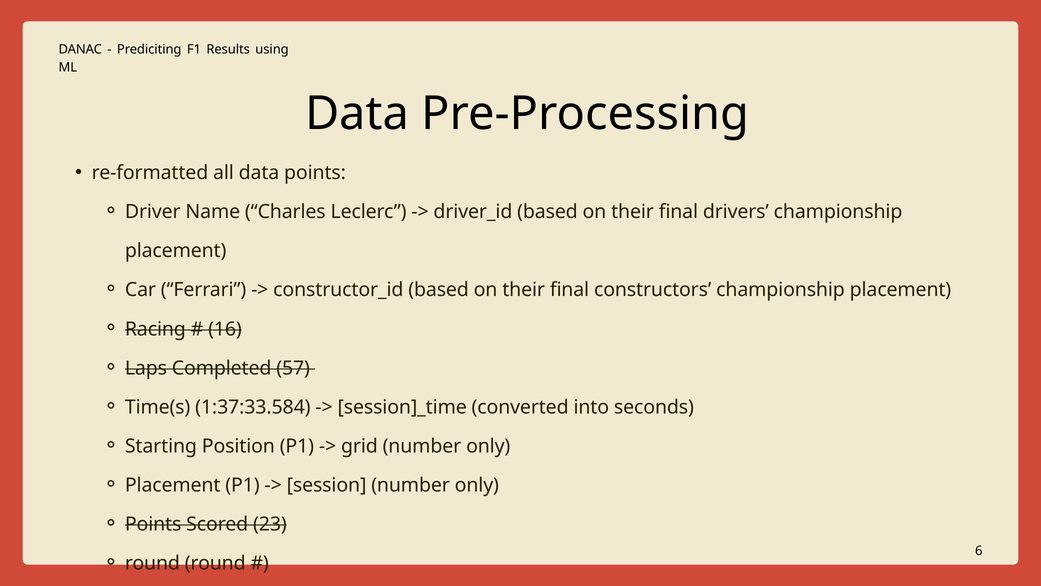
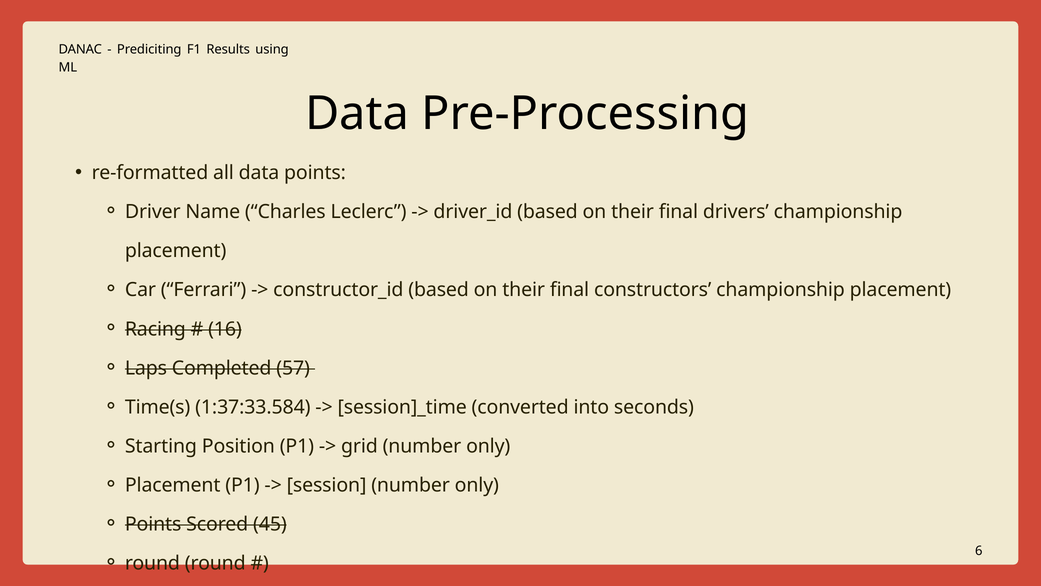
23: 23 -> 45 (270, 524)
